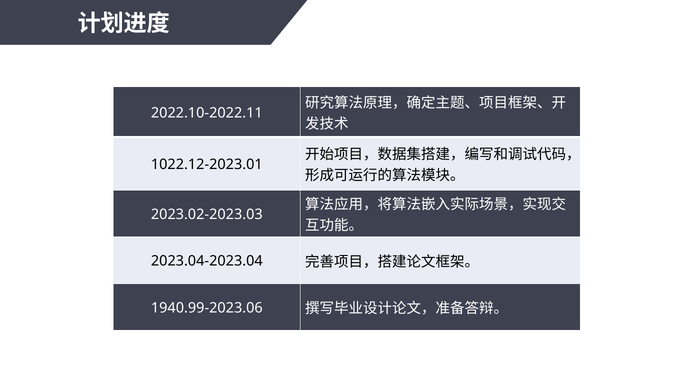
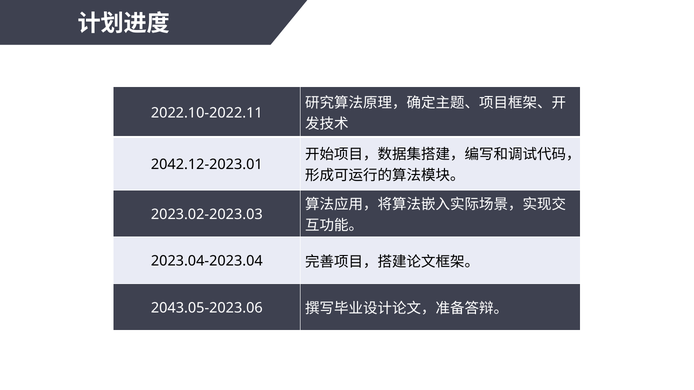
1022.12-2023.01: 1022.12-2023.01 -> 2042.12-2023.01 (207, 165)
1940.99-2023.06: 1940.99-2023.06 -> 2043.05-2023.06 (207, 308)
